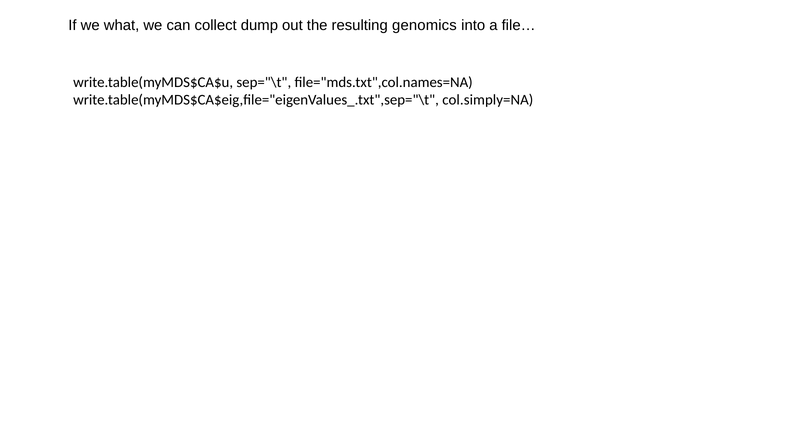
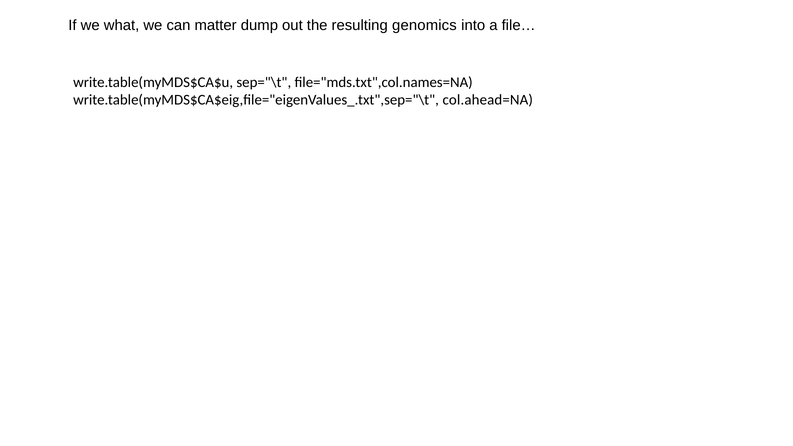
collect: collect -> matter (216, 25)
col.simply=NA: col.simply=NA -> col.ahead=NA (488, 100)
